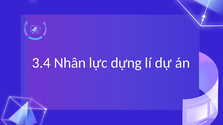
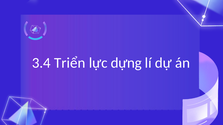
Nhân: Nhân -> Triển (70, 63)
